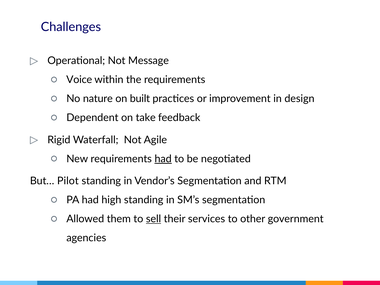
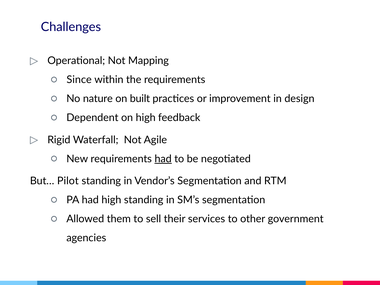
Message: Message -> Mapping (148, 61)
Voice: Voice -> Since (79, 80)
on take: take -> high (146, 118)
sell underline: present -> none (154, 219)
